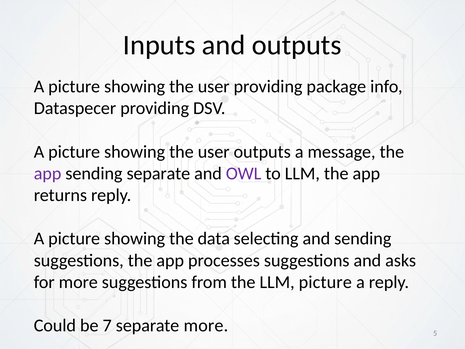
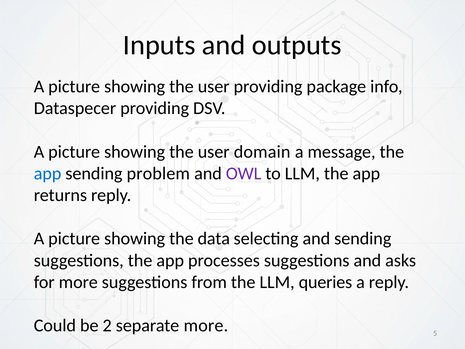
user outputs: outputs -> domain (262, 152)
app colour: purple -> blue (48, 173)
sending separate: separate -> problem (158, 173)
LLM picture: picture -> queries (325, 282)
7: 7 -> 2 (107, 325)
